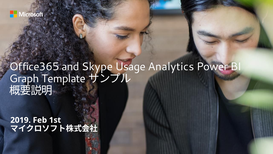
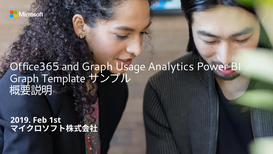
and Skype: Skype -> Graph (97, 66)
